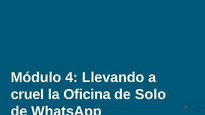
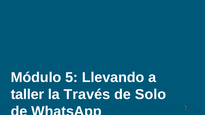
4: 4 -> 5 (72, 78)
cruel: cruel -> taller (27, 95)
Oficina: Oficina -> Través (87, 95)
